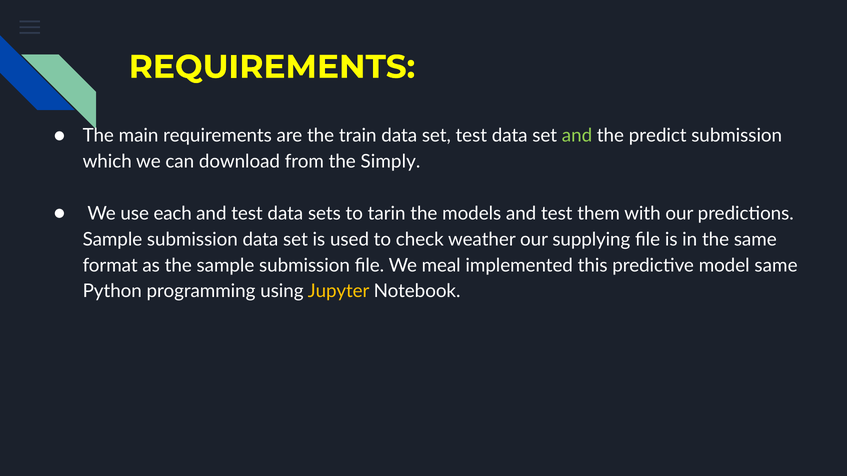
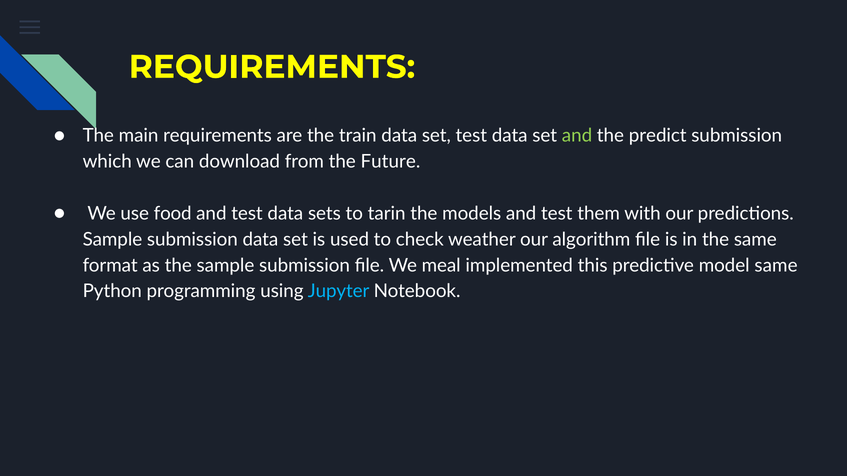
Simply: Simply -> Future (390, 162)
each: each -> food (173, 214)
supplying: supplying -> algorithm (591, 240)
Jupyter colour: yellow -> light blue (339, 292)
